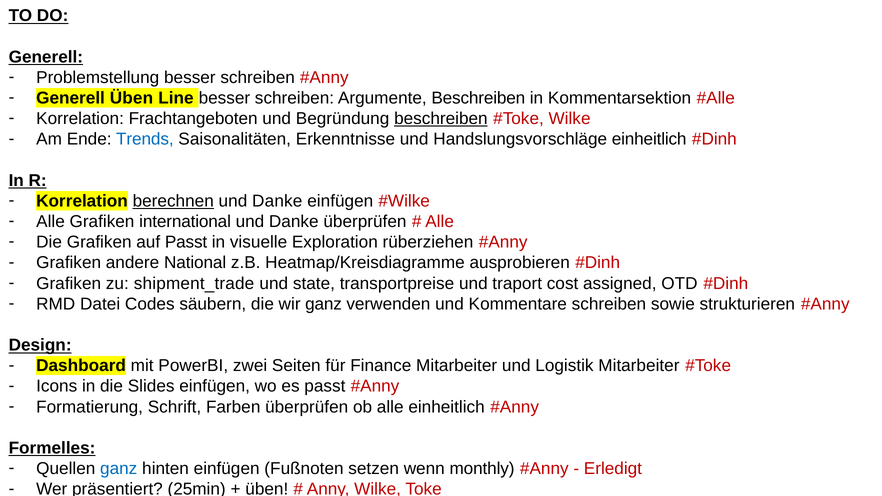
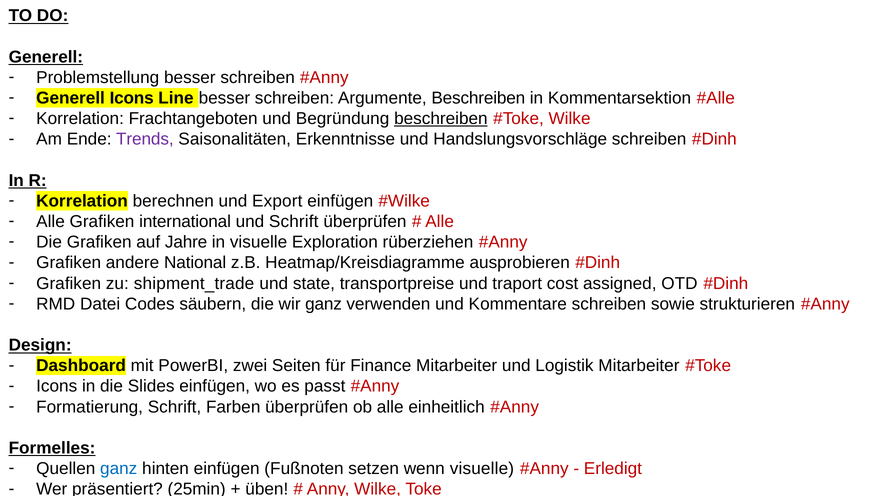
Generell Üben: Üben -> Icons (132, 98)
Trends colour: blue -> purple (145, 139)
Handslungsvorschläge einheitlich: einheitlich -> schreiben (649, 139)
berechnen underline: present -> none (173, 201)
Danke: Danke -> Export (277, 201)
Danke: Danke -> Schrift (294, 222)
auf Passt: Passt -> Jahre (186, 242)
wenn monthly: monthly -> visuelle (482, 469)
